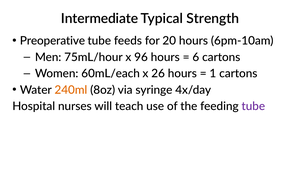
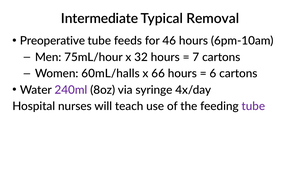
Strength: Strength -> Removal (213, 19)
20: 20 -> 46 (169, 41)
96: 96 -> 32 (141, 57)
6: 6 -> 7 (196, 57)
60mL/each: 60mL/each -> 60mL/halls (111, 74)
26: 26 -> 66 (158, 74)
1: 1 -> 6 (213, 74)
240ml colour: orange -> purple (71, 90)
